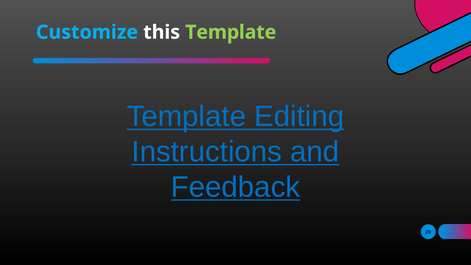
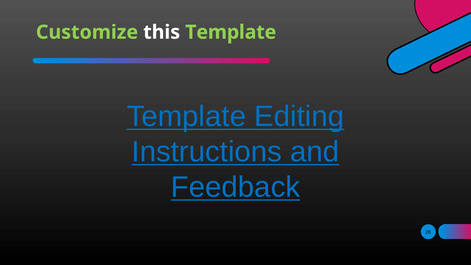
Customize colour: light blue -> light green (87, 32)
